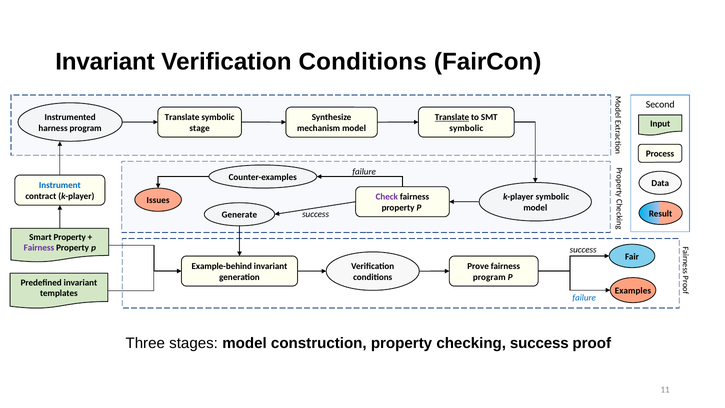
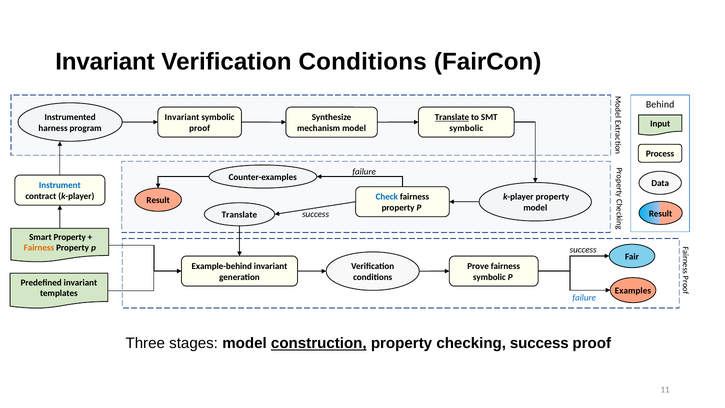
Second: Second -> Behind (660, 104)
Translate: Translate -> Invariant (182, 117)
stage: stage -> proof (200, 128)
Check colour: purple -> blue (387, 197)
k-player symbolic: symbolic -> property (552, 197)
Issues: Issues -> Result (158, 200)
Generate: Generate -> Translate (239, 215)
Fairness colour: purple -> orange (39, 248)
program: program -> symbolic (489, 277)
construction underline: none -> present (319, 343)
